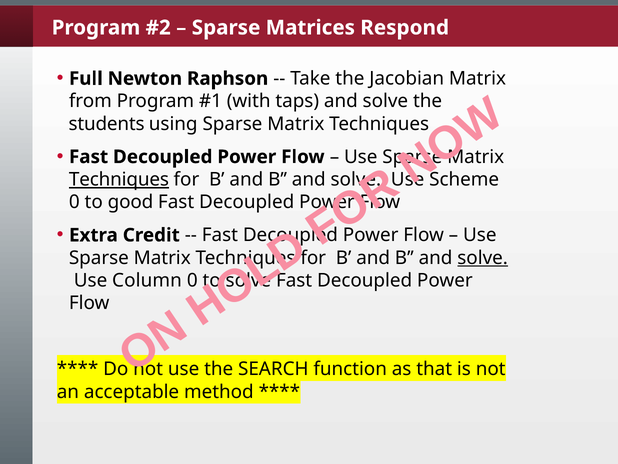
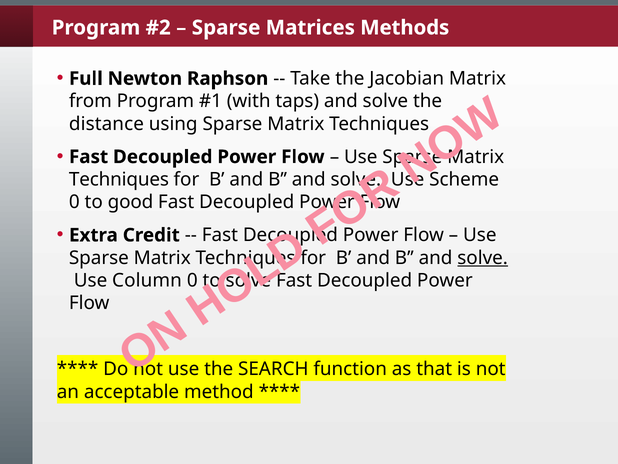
Respond: Respond -> Methods (405, 28)
students: students -> distance (106, 124)
Techniques underline: present -> none (119, 179)
